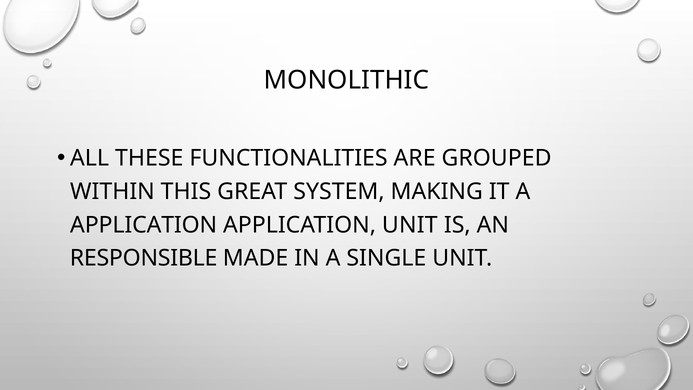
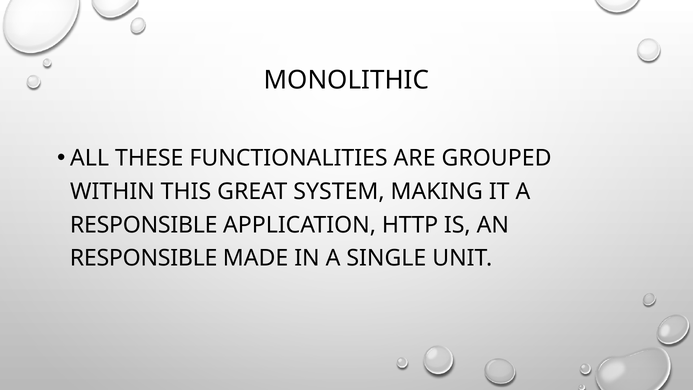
APPLICATION: APPLICATION -> RESPONSIBLE (144, 225)
APPLICATION UNIT: UNIT -> HTTP (410, 225)
